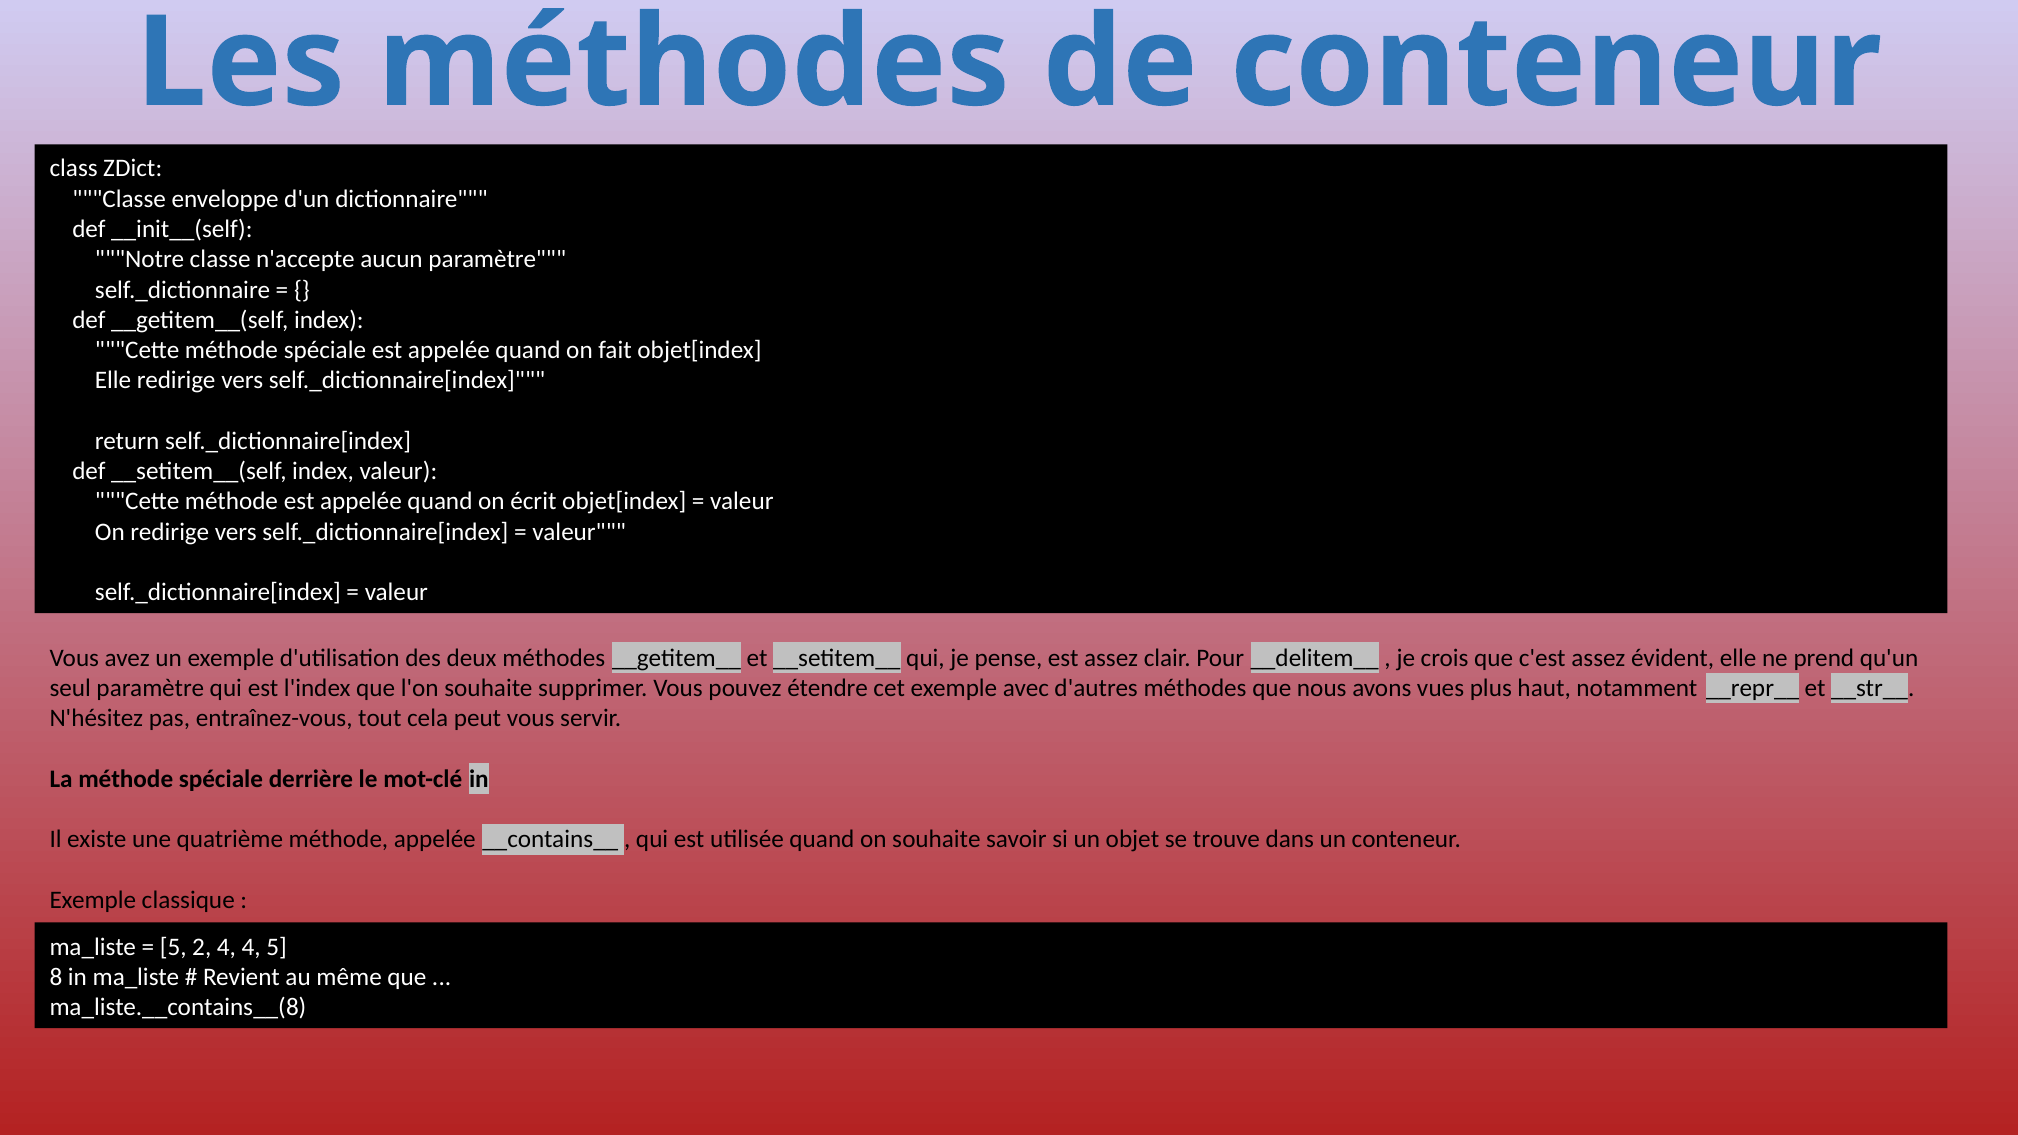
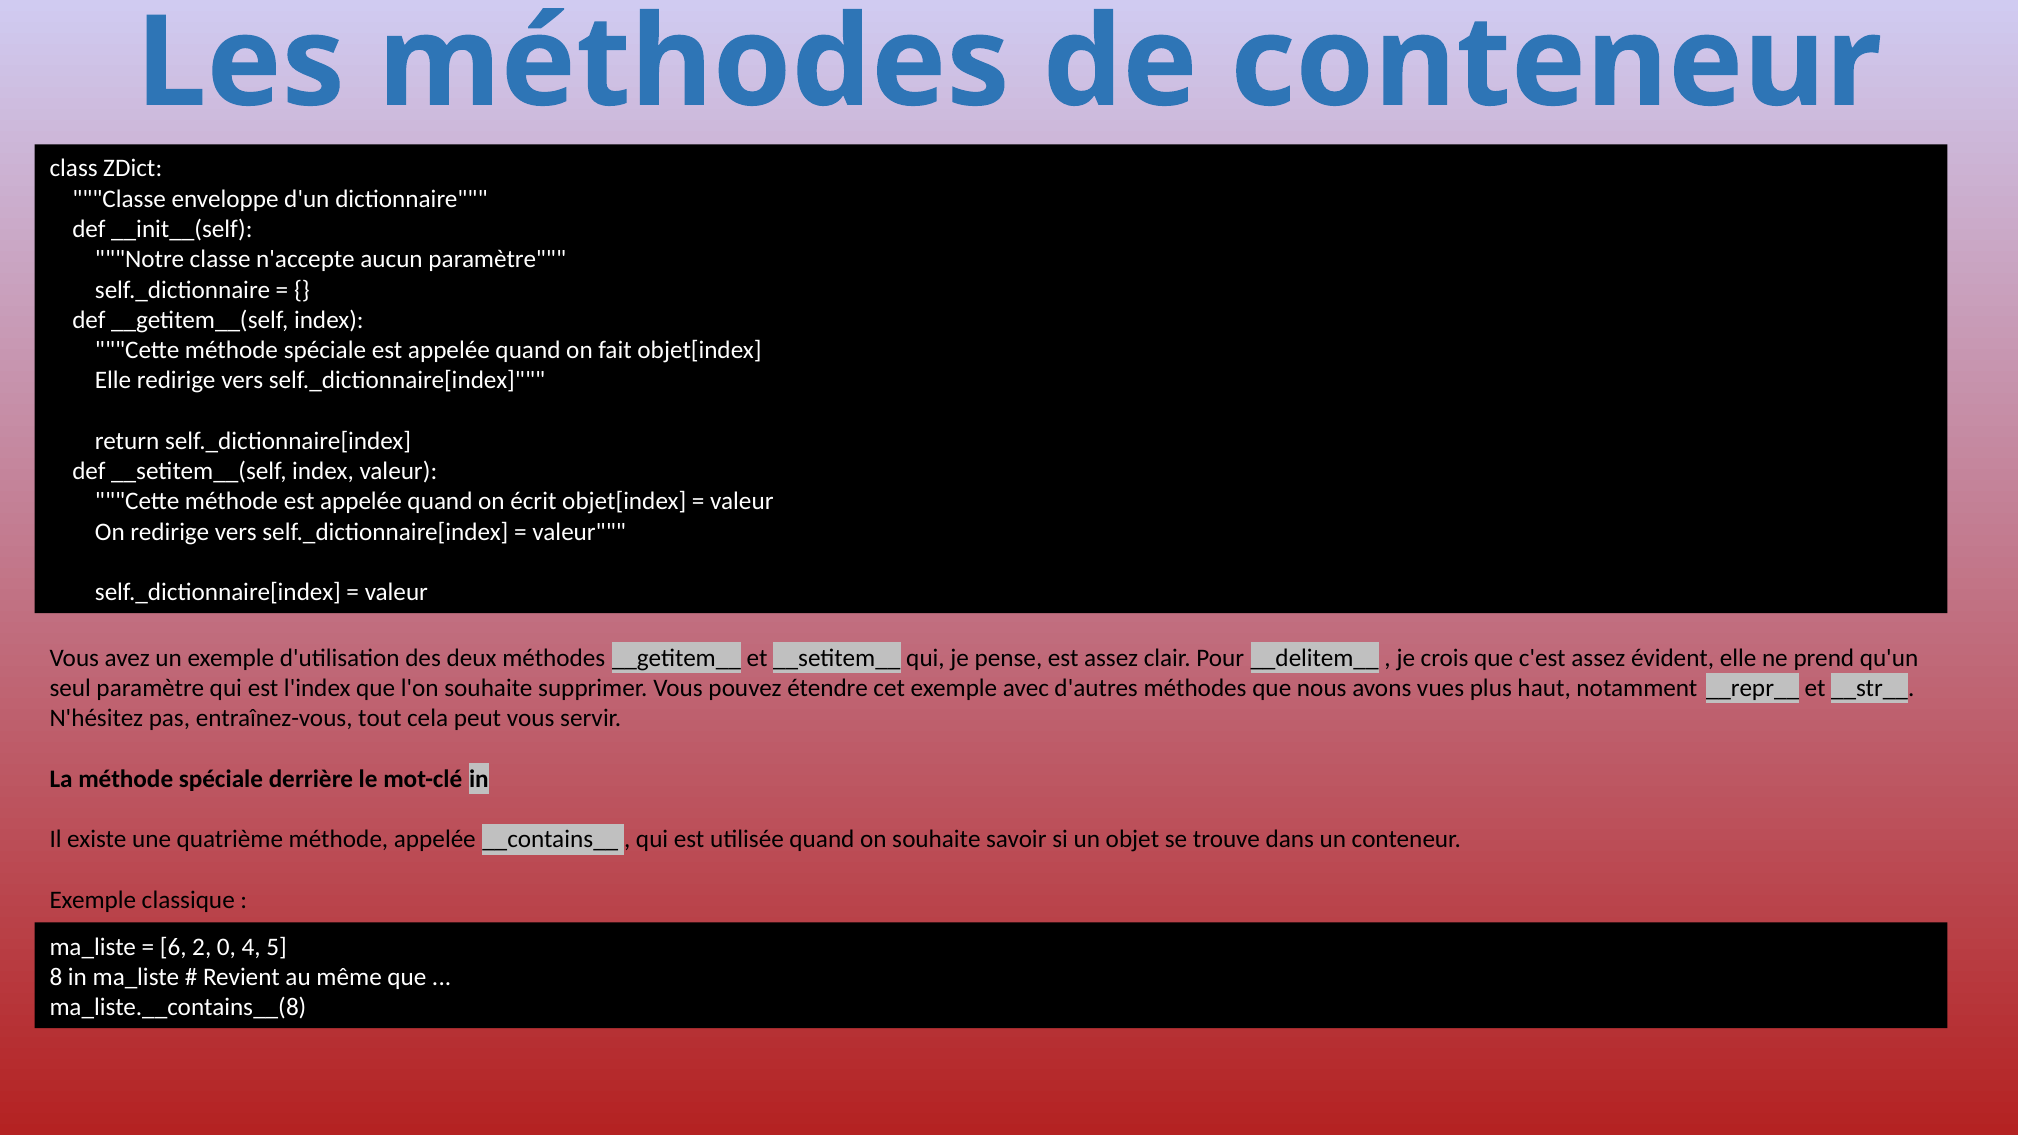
5: 5 -> 6 (173, 947)
2 4: 4 -> 0 (226, 947)
